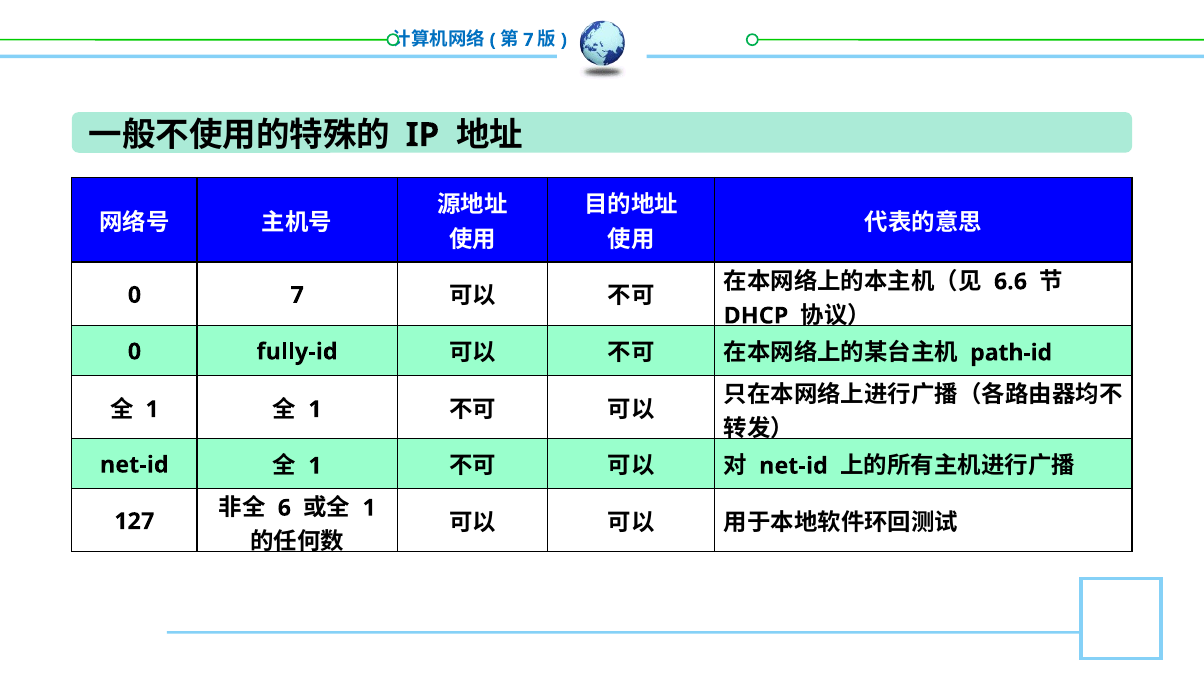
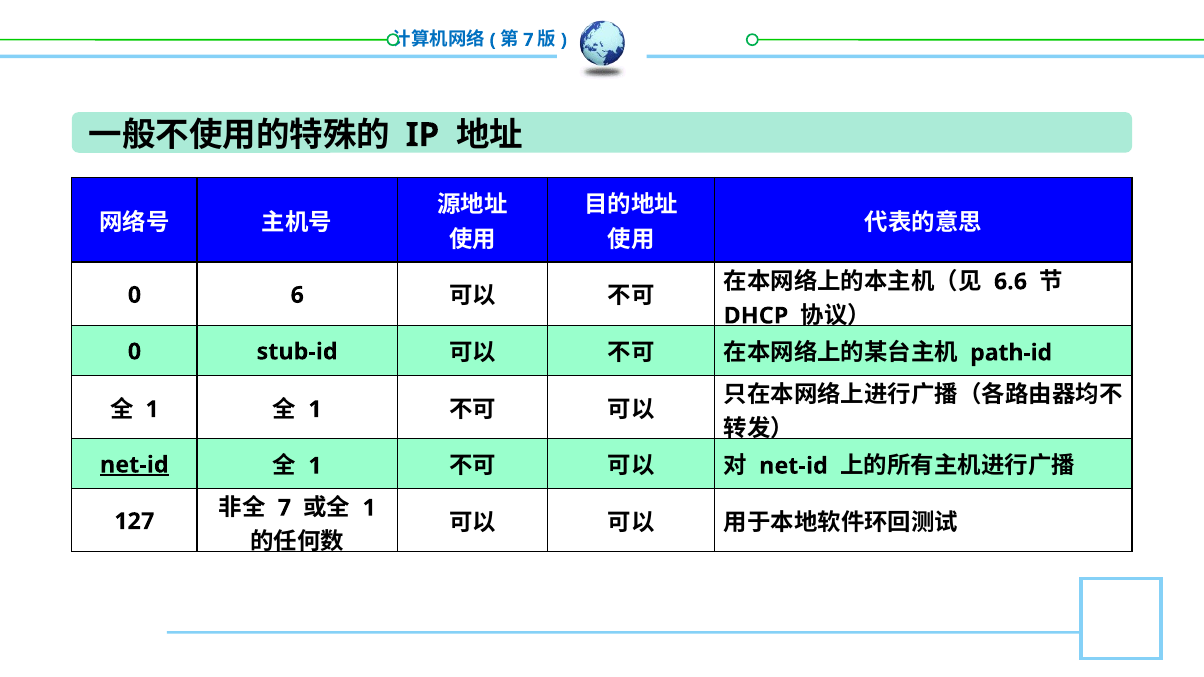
0 7: 7 -> 6 (297, 295)
fully-id: fully-id -> stub-id (297, 352)
net-id underline: none -> present (134, 465)
6: 6 -> 7 (284, 508)
